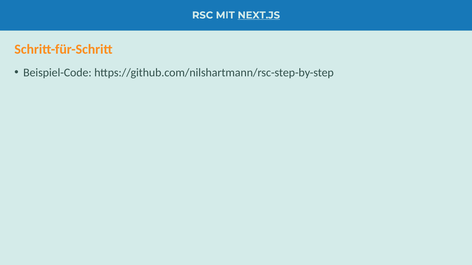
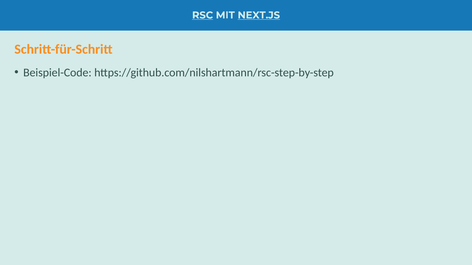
RSC underline: none -> present (203, 15)
